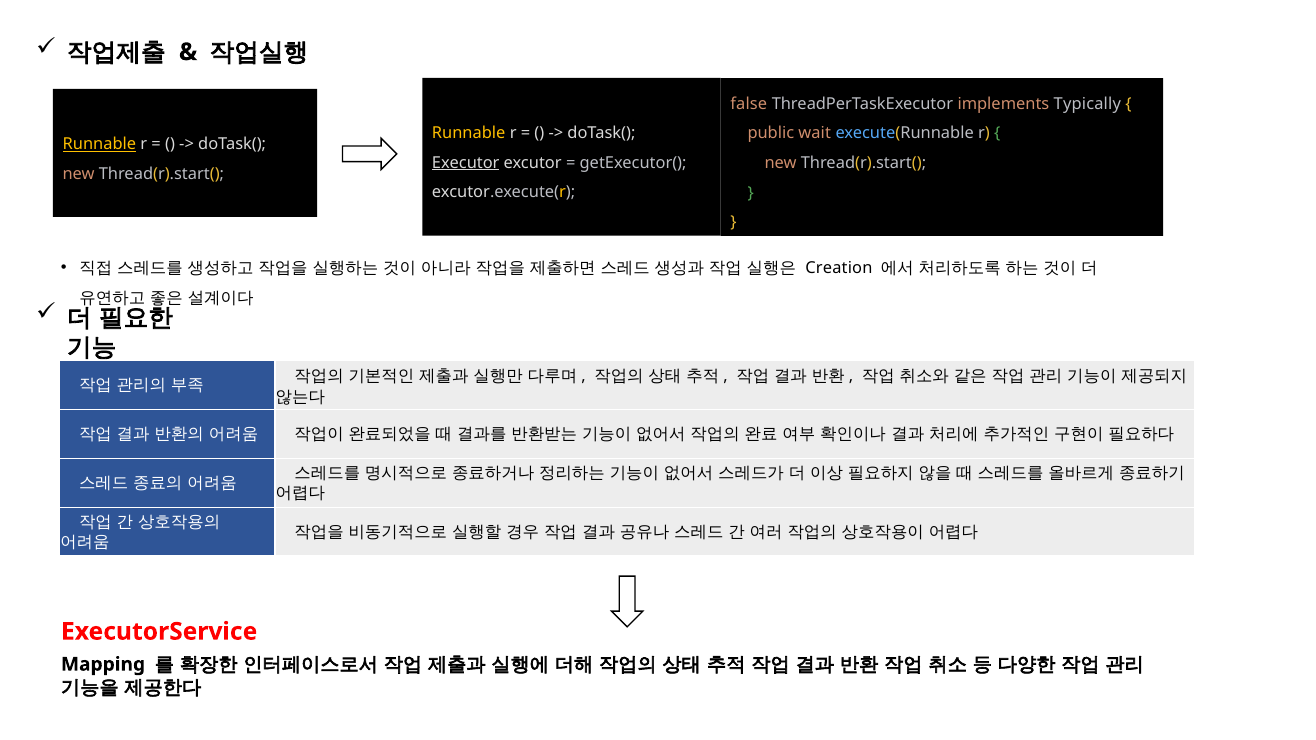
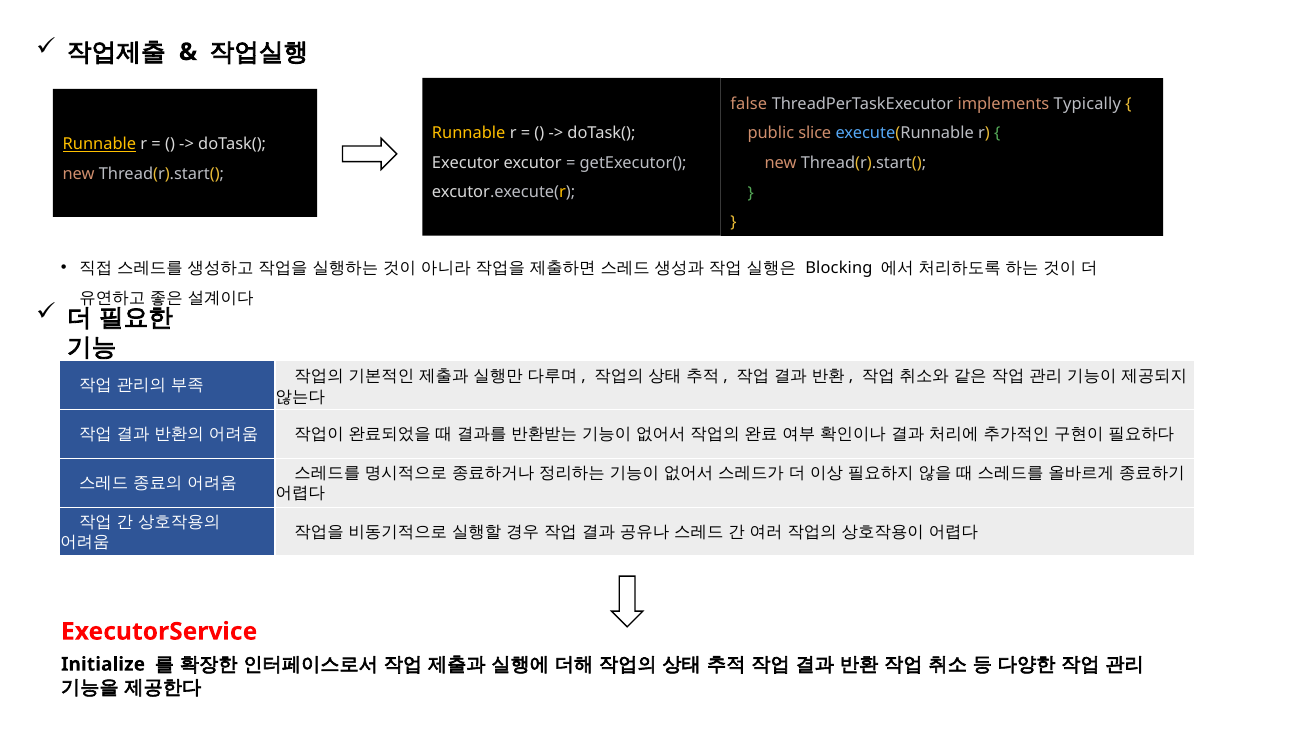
wait: wait -> slice (815, 134)
Executor underline: present -> none (466, 163)
Creation: Creation -> Blocking (839, 269)
Mapping: Mapping -> Initialize (103, 665)
